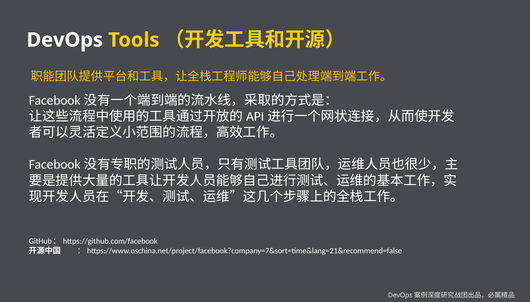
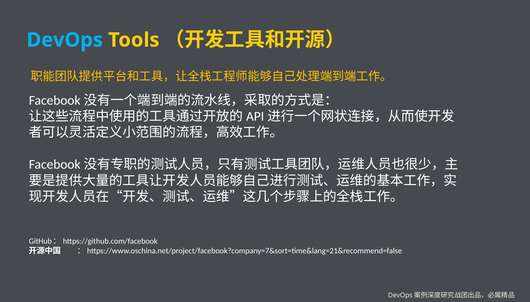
DevOps colour: white -> light blue (65, 40)
